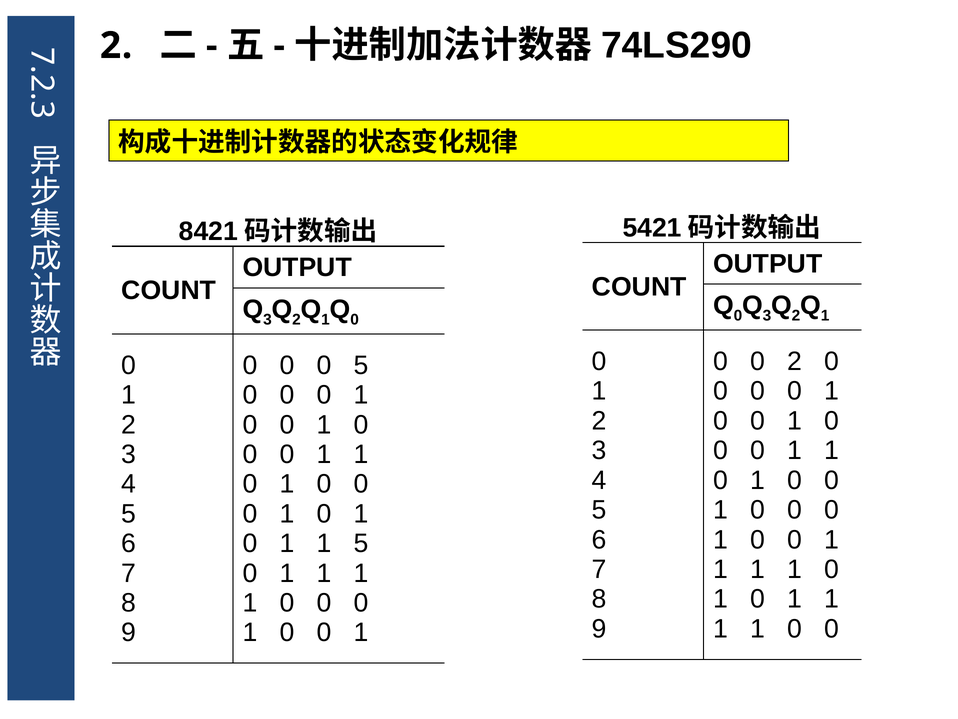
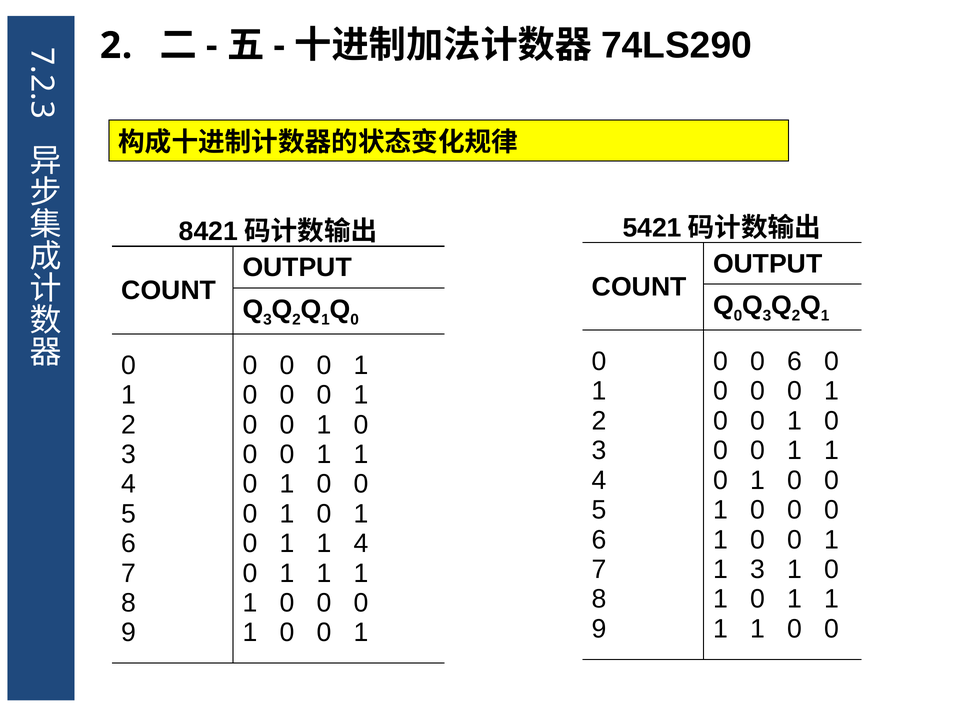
0 2: 2 -> 6 (794, 361)
5: 5 -> 1 (361, 365)
1 5: 5 -> 4 (361, 543)
1: 1 -> 3 (757, 569)
